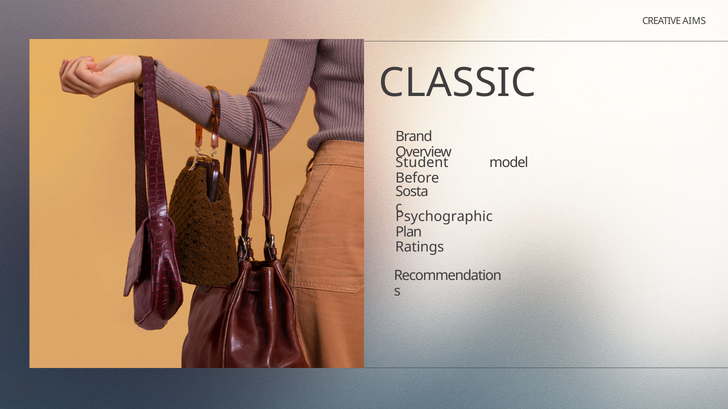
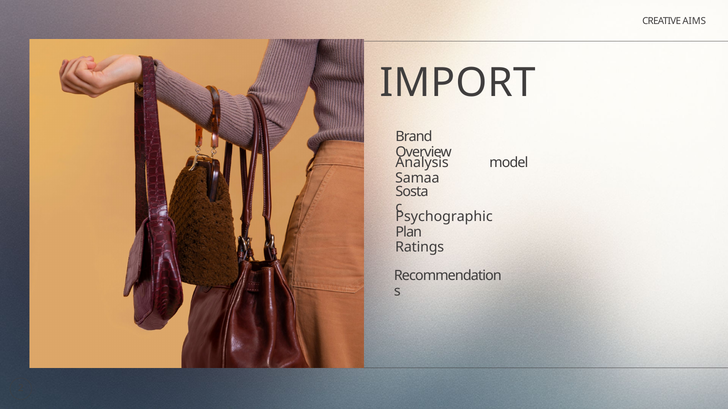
CLASSIC: CLASSIC -> IMPORT (458, 83)
Student: Student -> Analysis (422, 163)
Before: Before -> Samaa (417, 178)
